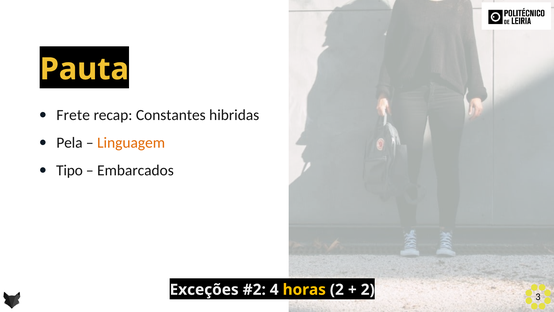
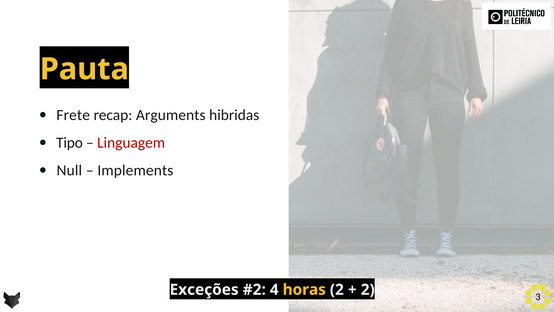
Constantes: Constantes -> Arguments (171, 115)
Pela: Pela -> Tipo (69, 143)
Linguagem colour: orange -> red (131, 143)
Tipo: Tipo -> Null (69, 170)
Embarcados: Embarcados -> Implements (135, 170)
